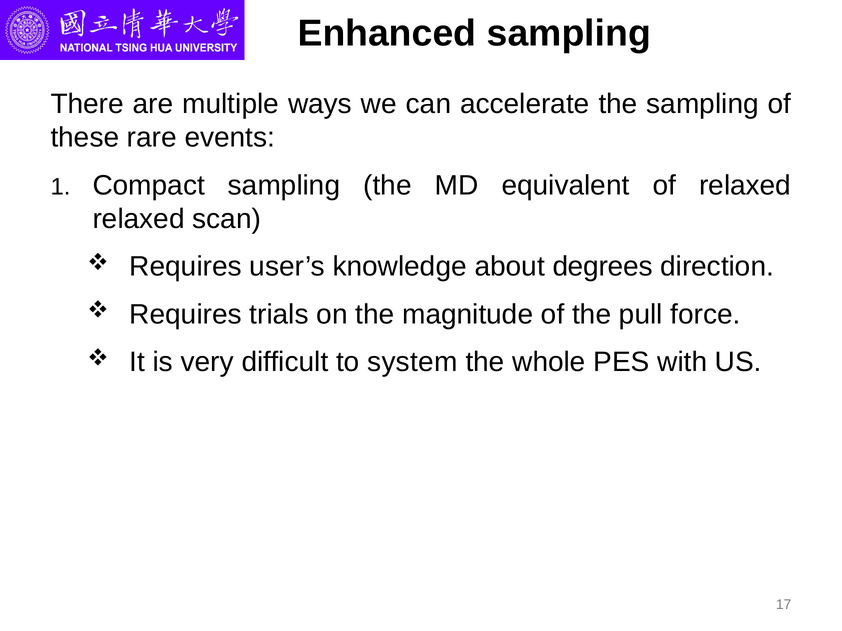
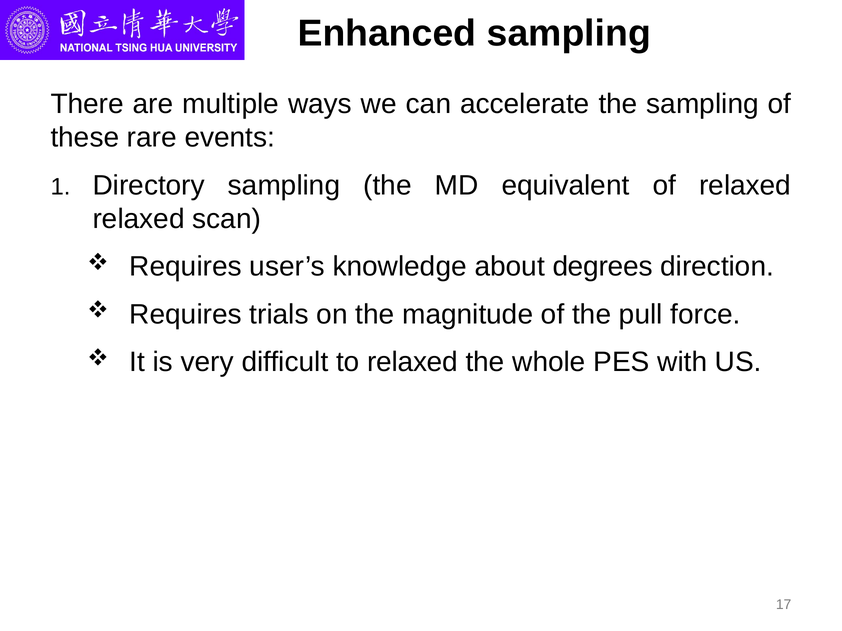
Compact: Compact -> Directory (149, 185)
to system: system -> relaxed (413, 362)
